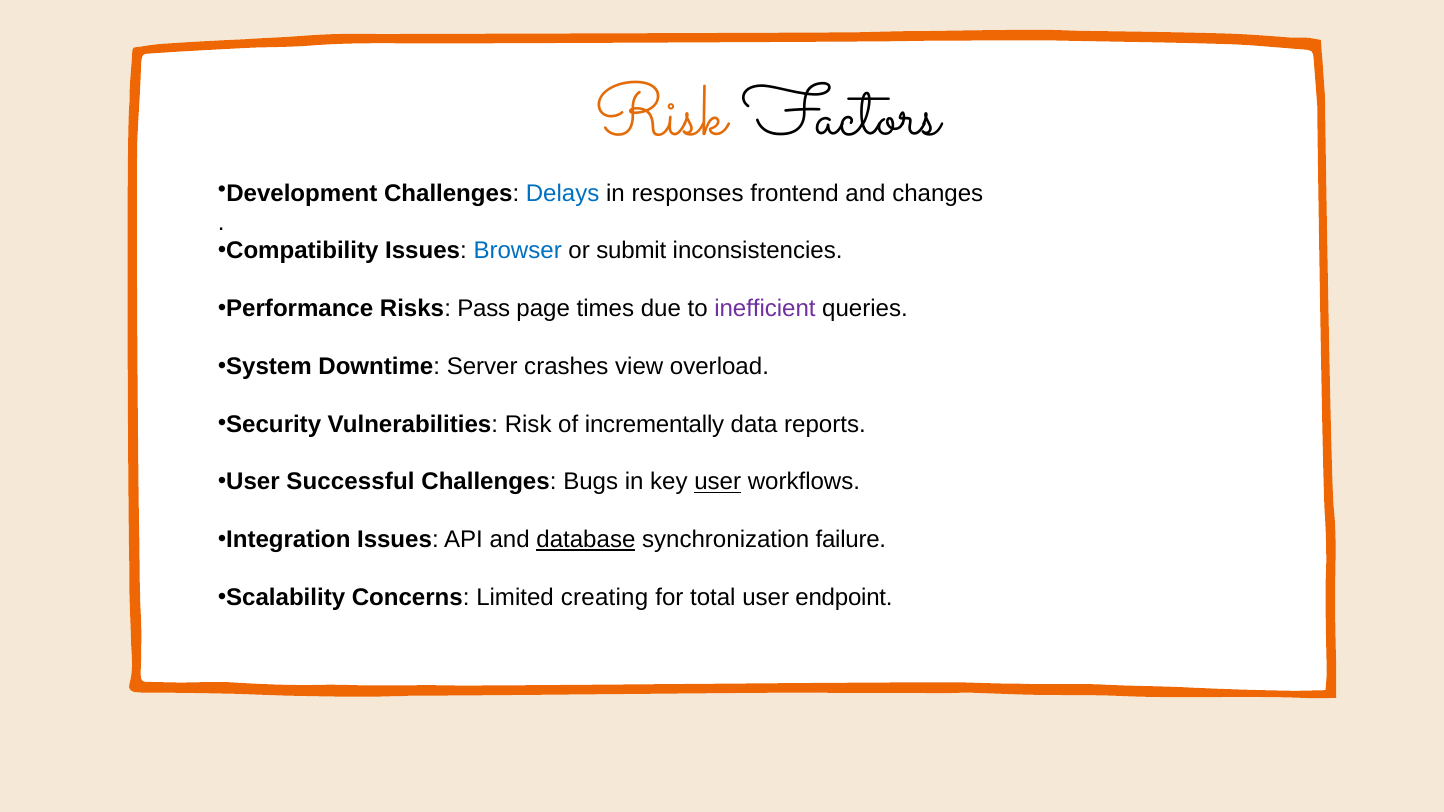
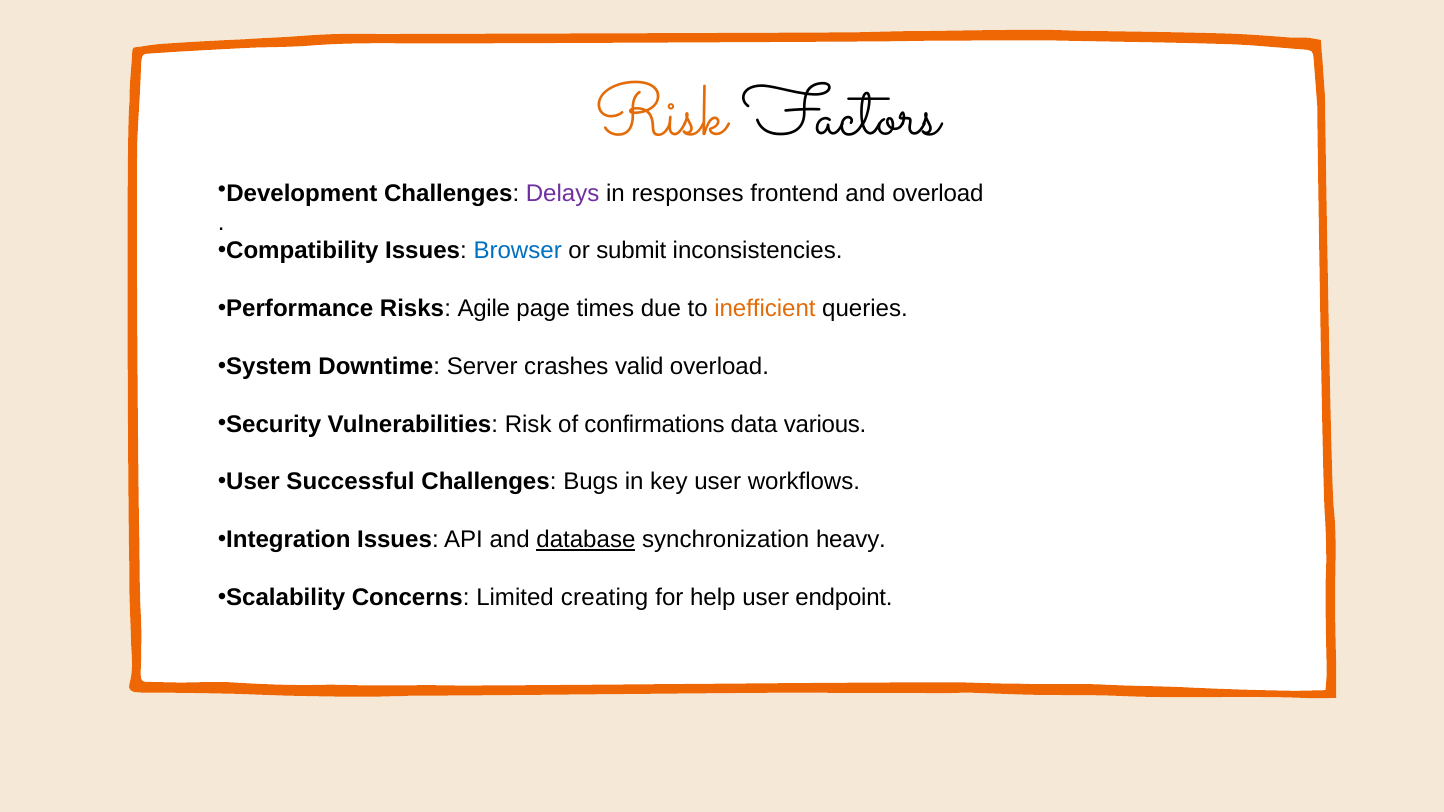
Delays colour: blue -> purple (563, 193)
and changes: changes -> overload (938, 193)
Pass: Pass -> Agile (484, 309)
inefficient colour: purple -> orange (765, 309)
view: view -> valid (639, 367)
incrementally: incrementally -> confirmations (655, 424)
reports: reports -> various (825, 424)
user underline: present -> none (718, 482)
failure: failure -> heavy (851, 540)
total: total -> help (713, 598)
